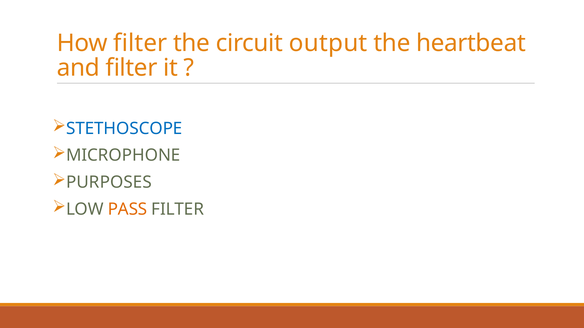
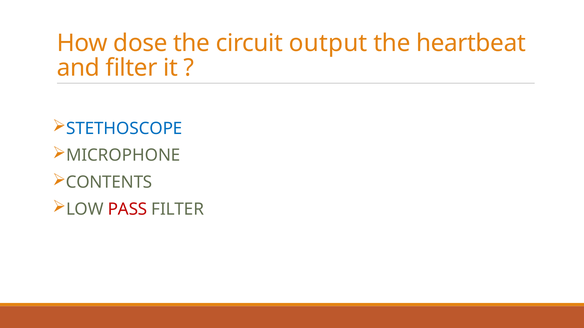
How filter: filter -> dose (140, 43)
PURPOSES: PURPOSES -> CONTENTS (109, 183)
PASS colour: orange -> red (128, 209)
